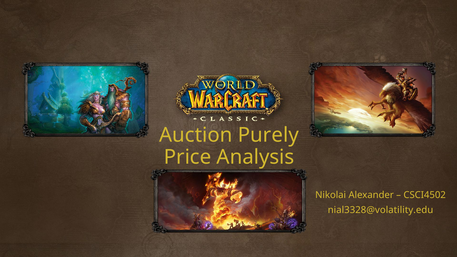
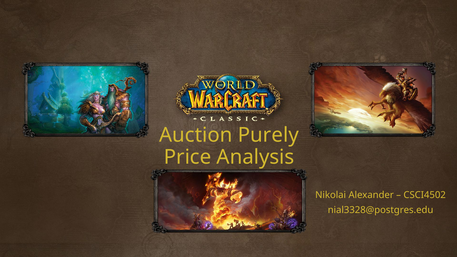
nial3328@volatility.edu: nial3328@volatility.edu -> nial3328@postgres.edu (381, 210)
